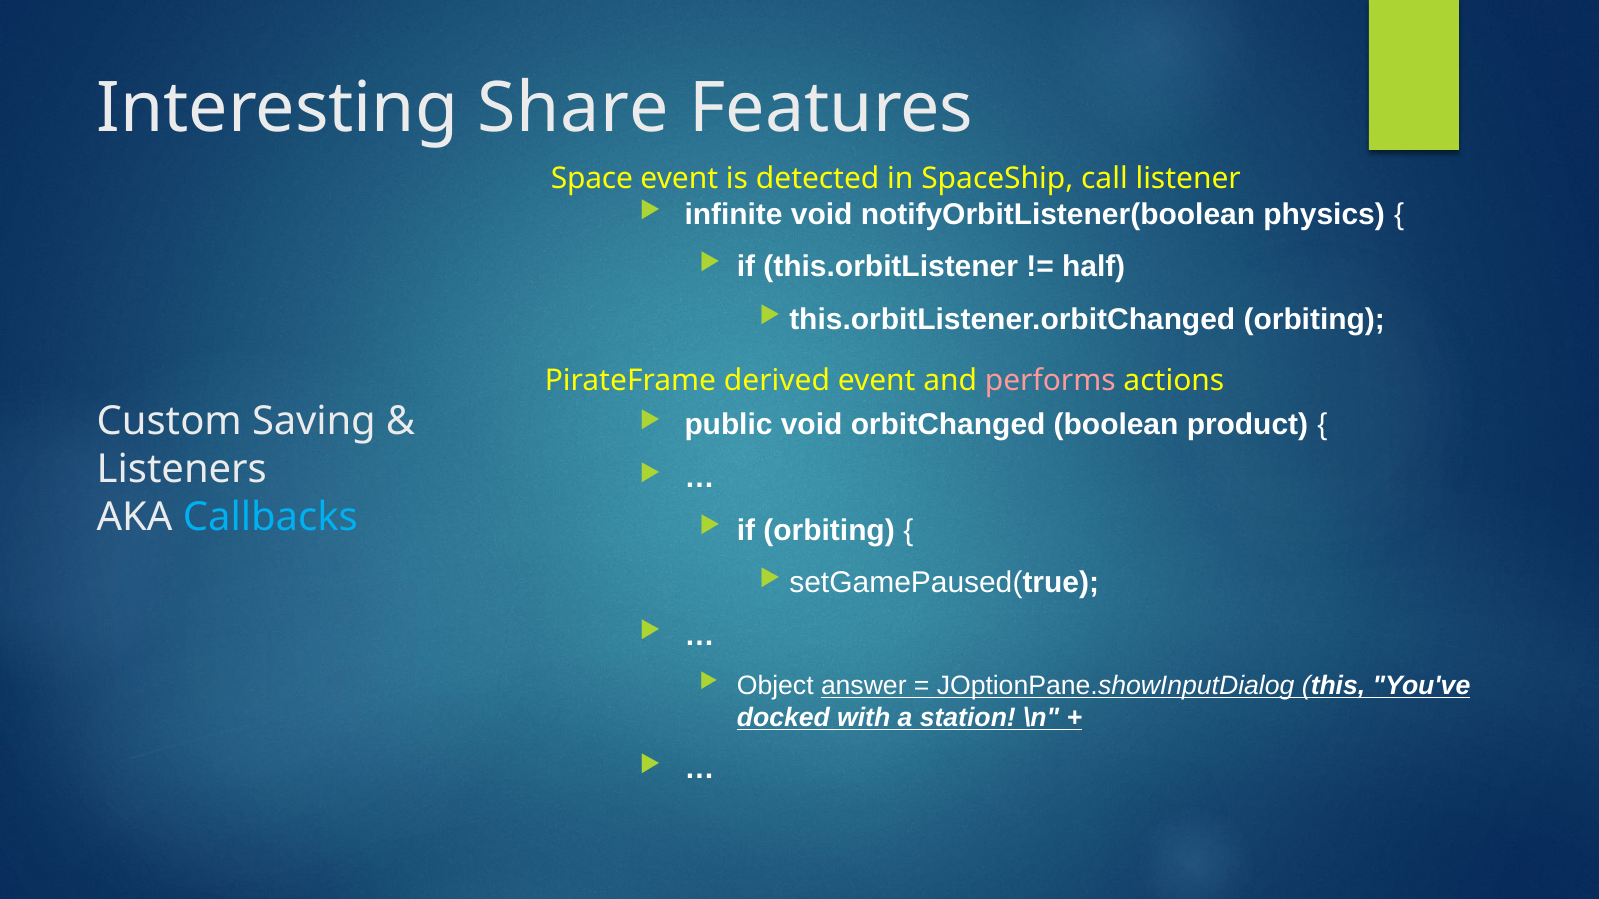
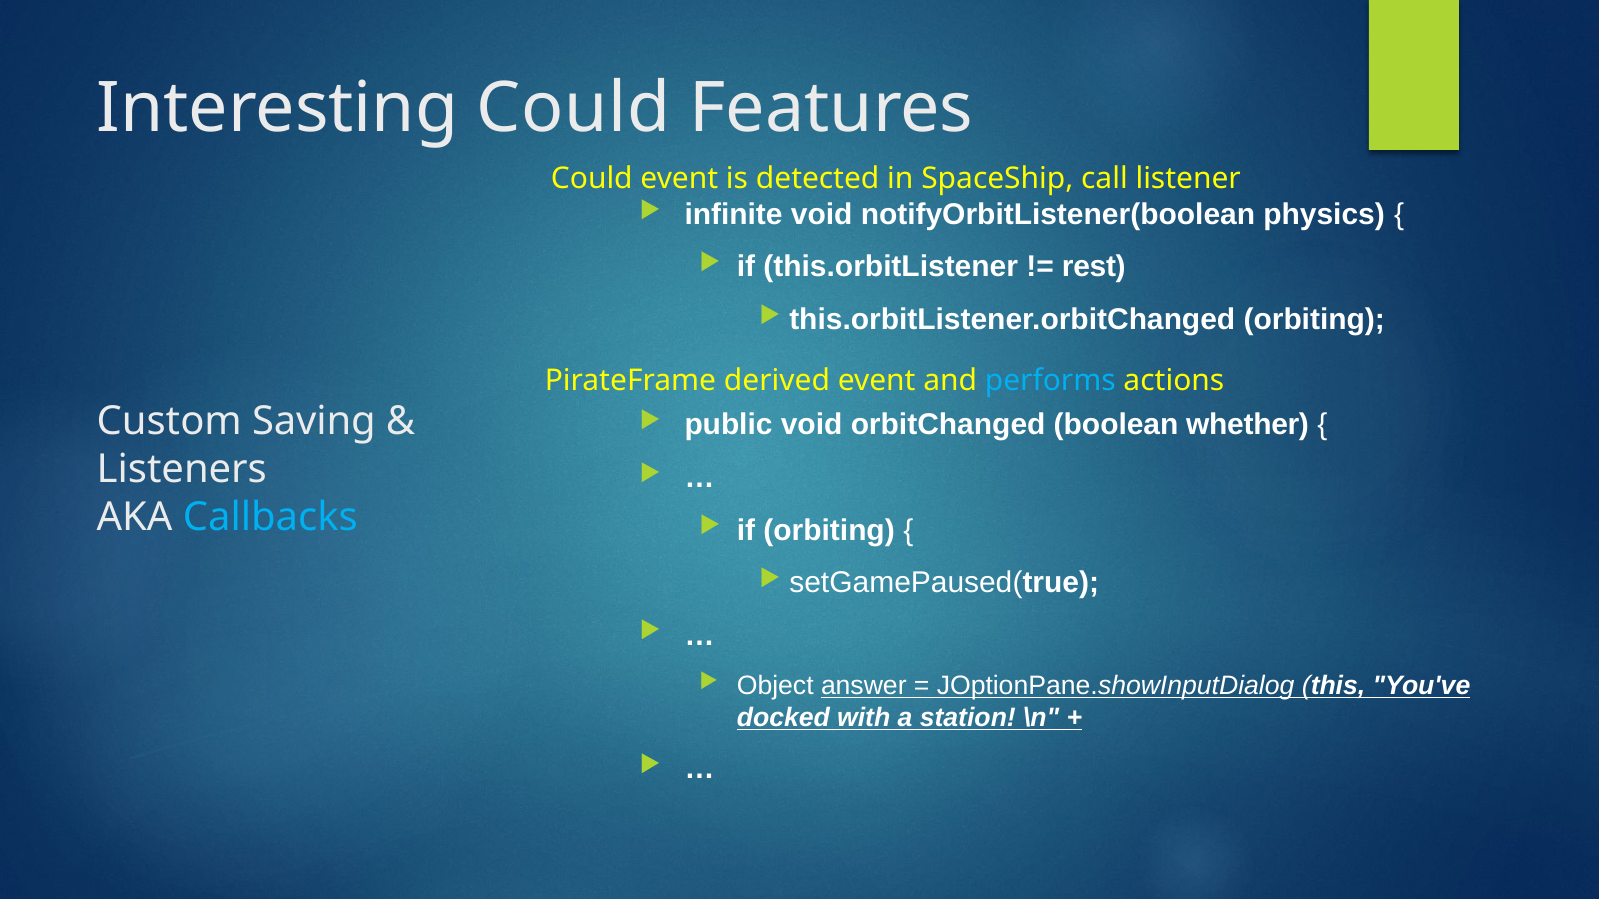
Interesting Share: Share -> Could (573, 108)
Space: Space -> Could (592, 179)
half: half -> rest (1094, 267)
performs colour: pink -> light blue (1050, 381)
product: product -> whether (1248, 425)
